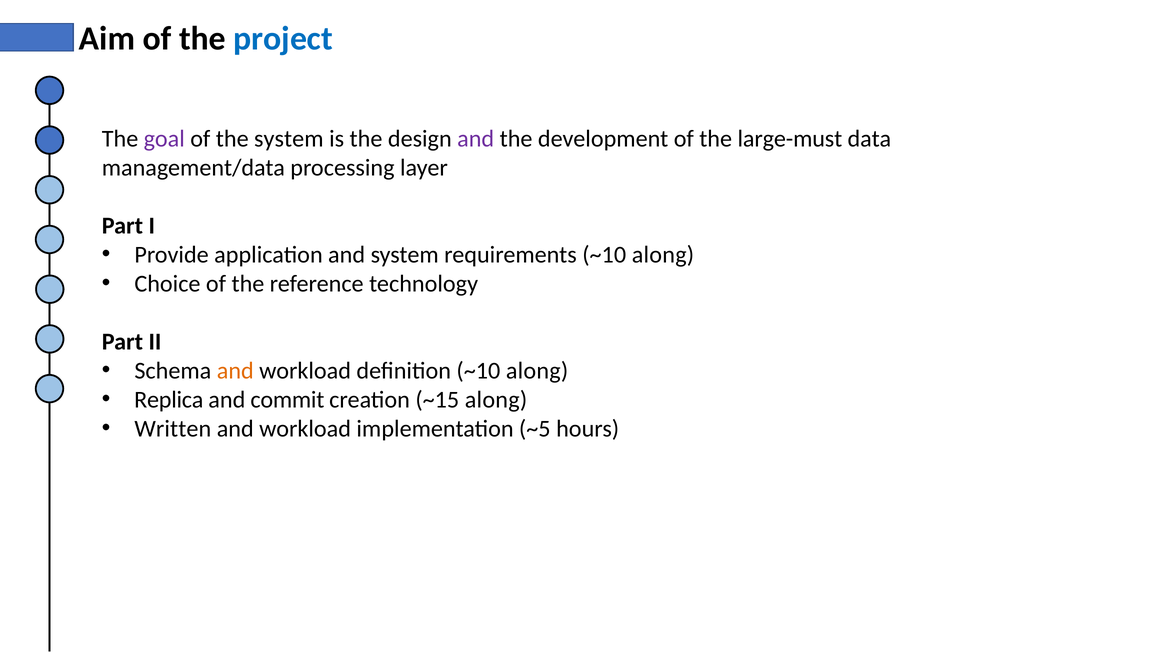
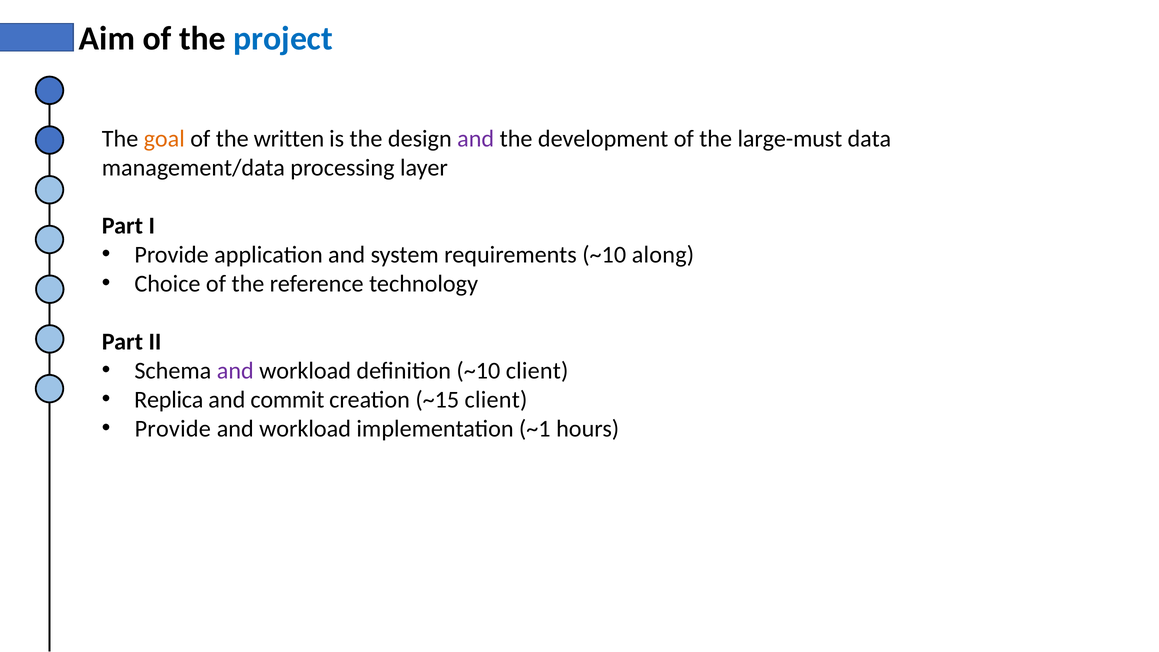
goal colour: purple -> orange (164, 139)
the system: system -> written (289, 139)
and colour: orange -> purple (235, 371)
definition ~10 along: along -> client (537, 371)
~15 along: along -> client (496, 400)
Written: Written -> Provide (173, 429)
~5: ~5 -> ~1 (535, 429)
